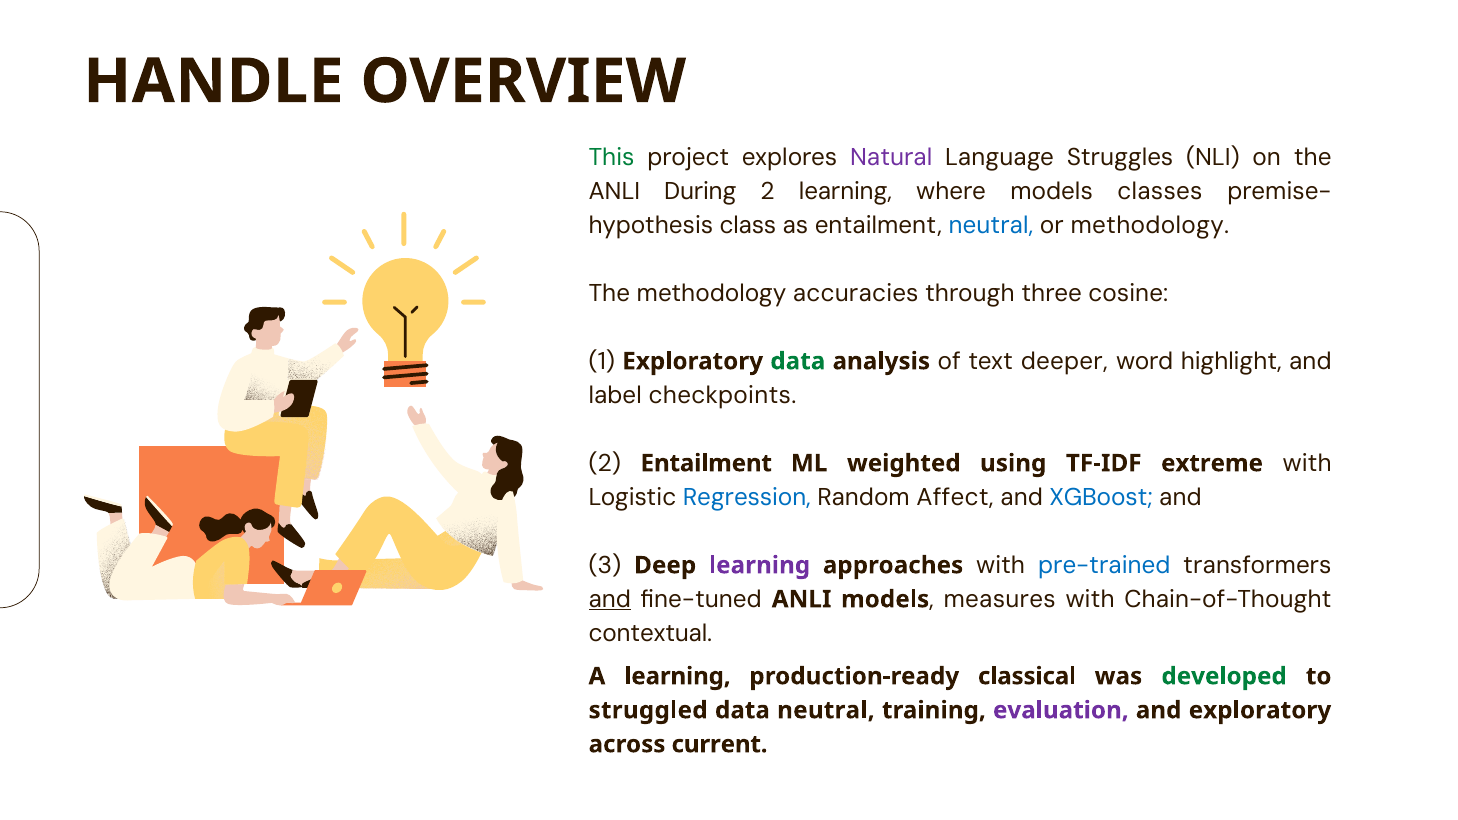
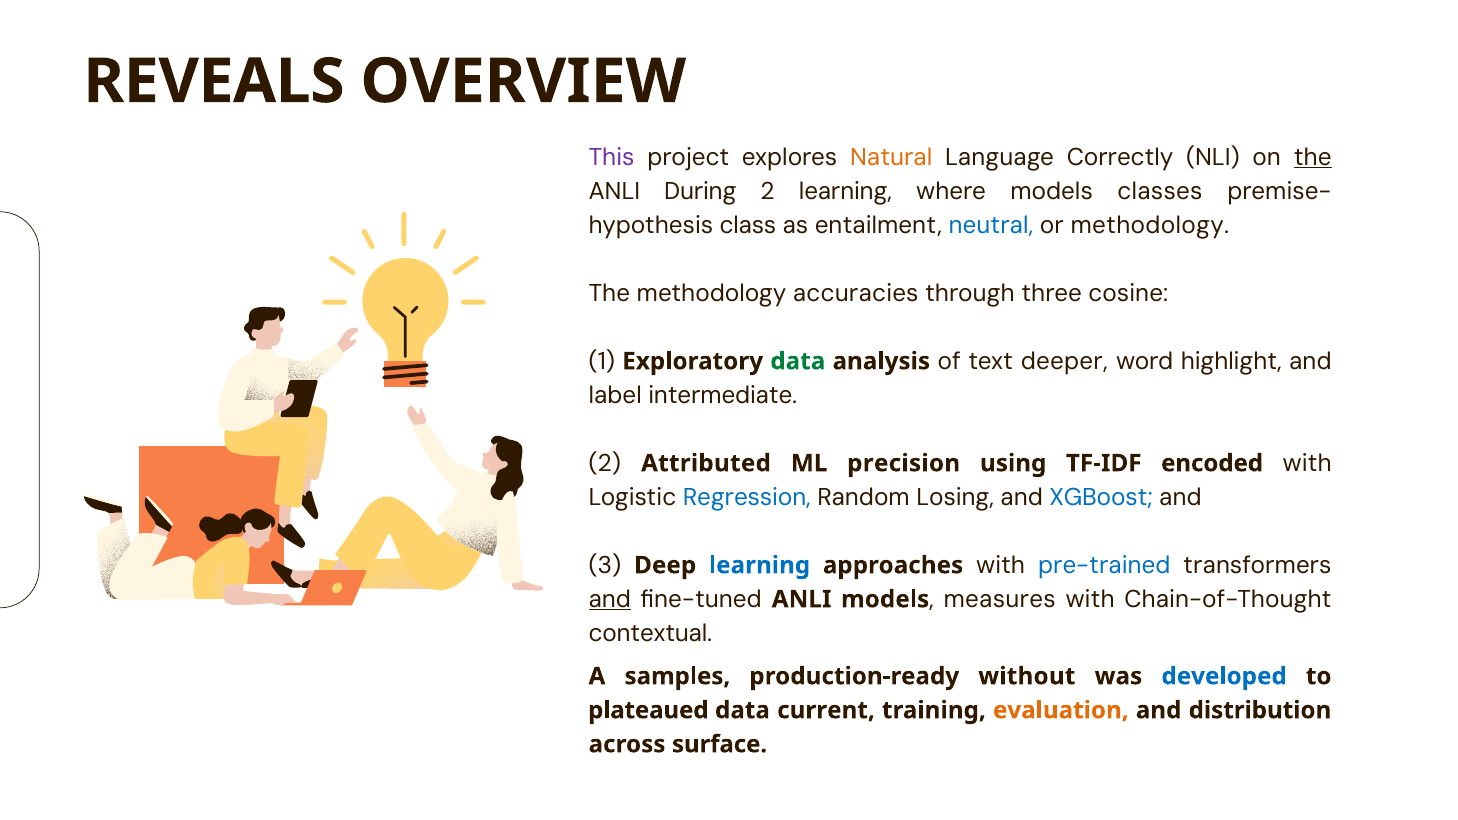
HANDLE: HANDLE -> REVEALS (214, 82)
This colour: green -> purple (612, 157)
Natural colour: purple -> orange (891, 157)
Struggles: Struggles -> Correctly (1120, 157)
the underline: none -> present (1313, 157)
checkpoints: checkpoints -> intermediate (723, 395)
2 Entailment: Entailment -> Attributed (706, 463)
weighted: weighted -> precision (904, 463)
extreme: extreme -> encoded (1212, 463)
Affect: Affect -> Losing (955, 497)
learning colour: purple -> blue (760, 565)
A learning: learning -> samples (677, 676)
classical: classical -> without (1027, 676)
developed colour: green -> blue (1224, 676)
struggled: struggled -> plateaued (648, 710)
data neutral: neutral -> current (826, 710)
evaluation colour: purple -> orange (1061, 710)
and exploratory: exploratory -> distribution (1260, 710)
current: current -> surface (720, 744)
